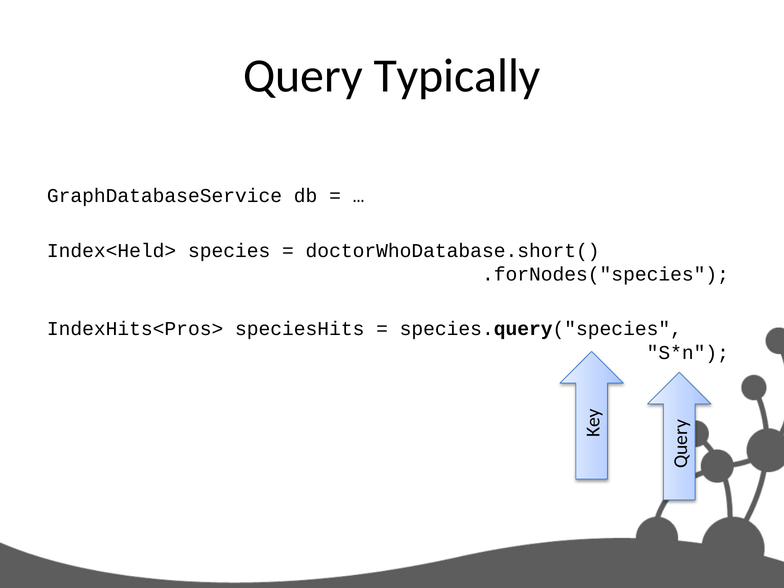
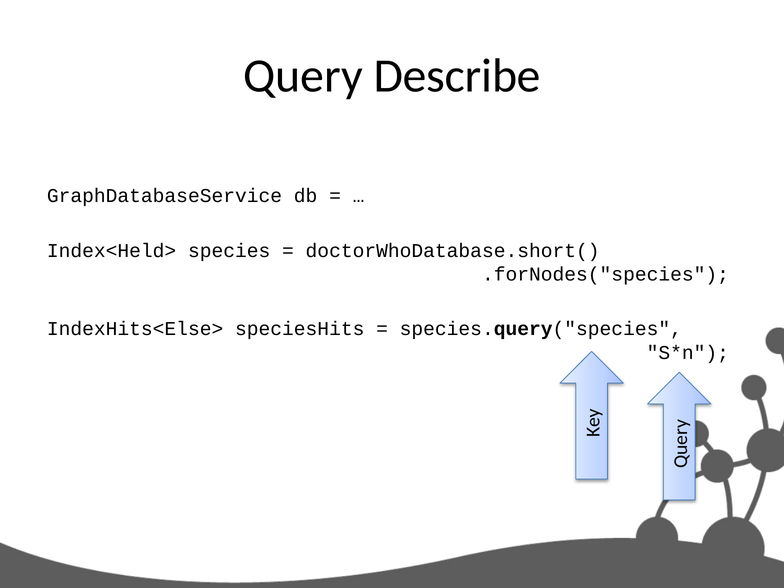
Typically: Typically -> Describe (457, 76)
IndexHits<Pros>: IndexHits<Pros> -> IndexHits<Else> (135, 329)
